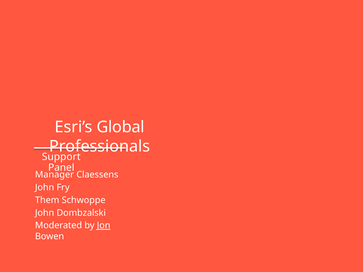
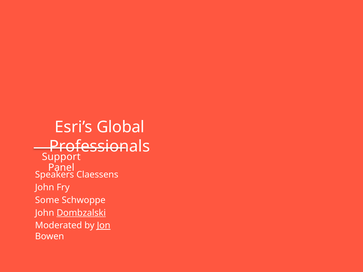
Manager: Manager -> Speakers (55, 175)
Them: Them -> Some (47, 200)
Dombzalski underline: none -> present (81, 213)
